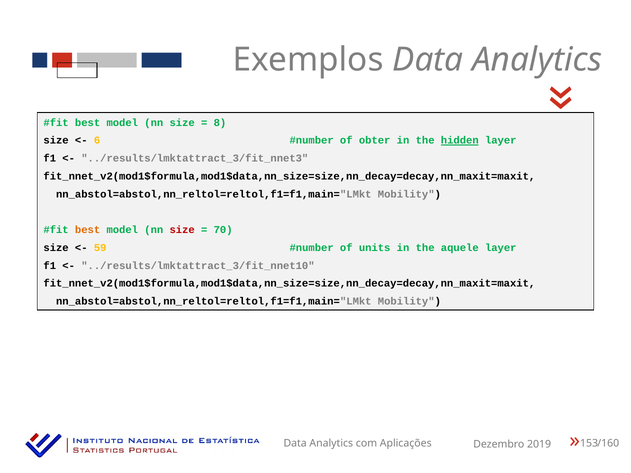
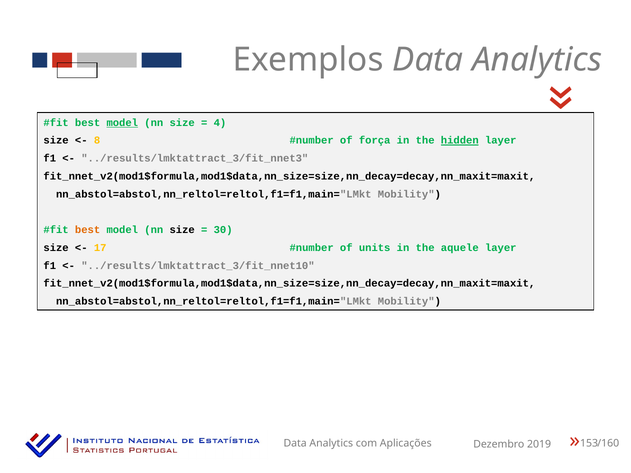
model underline: none -> present (122, 123)
8: 8 -> 4 (220, 123)
6: 6 -> 8 (97, 141)
obter: obter -> força (375, 141)
size colour: red -> black (182, 230)
70: 70 -> 30 (223, 230)
59: 59 -> 17 (100, 248)
